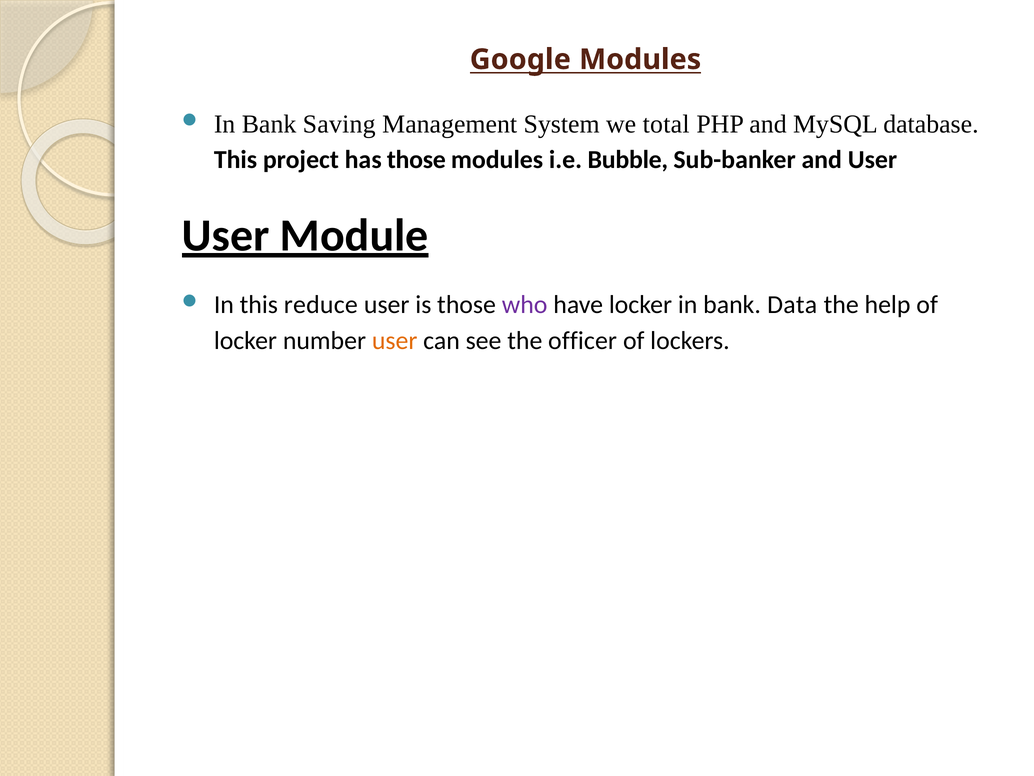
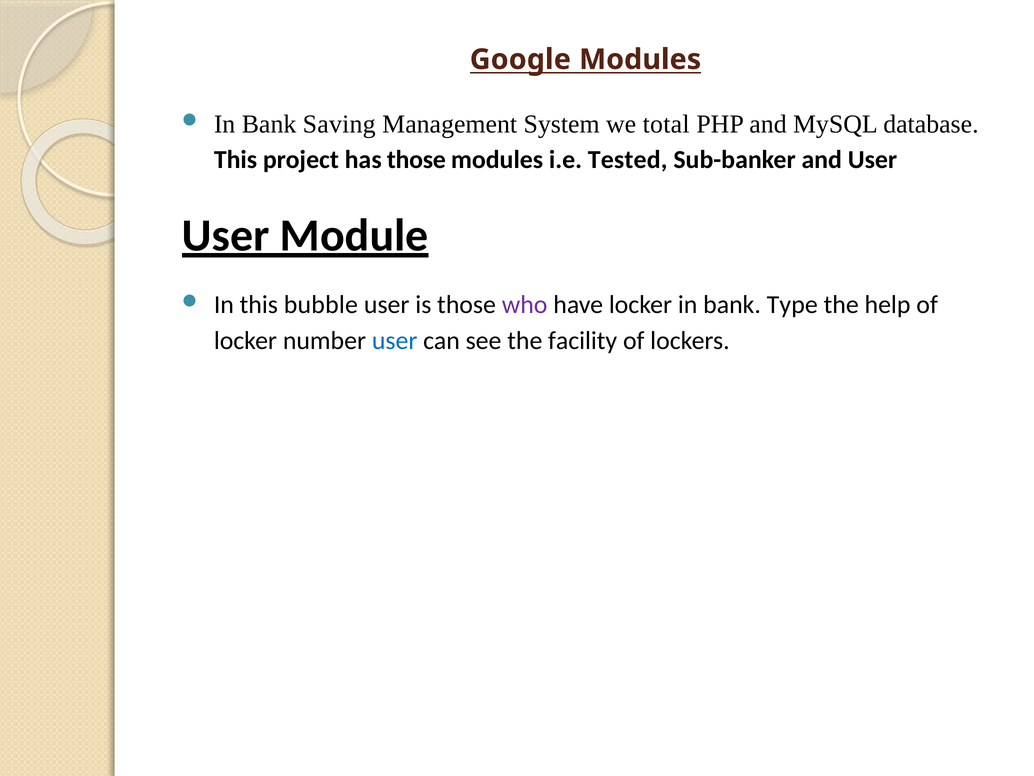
Bubble: Bubble -> Tested (628, 160)
reduce: reduce -> bubble (321, 305)
Data: Data -> Type (792, 305)
user colour: orange -> blue (395, 340)
officer: officer -> facility (583, 340)
